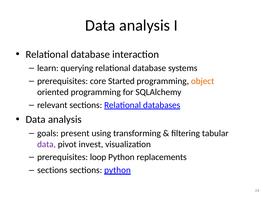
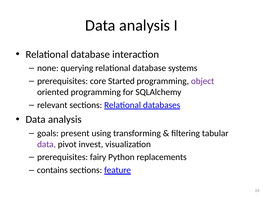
learn: learn -> none (48, 68)
object colour: orange -> purple (203, 81)
loop: loop -> fairy (98, 157)
sections: sections -> contains (52, 170)
sections python: python -> feature (118, 170)
